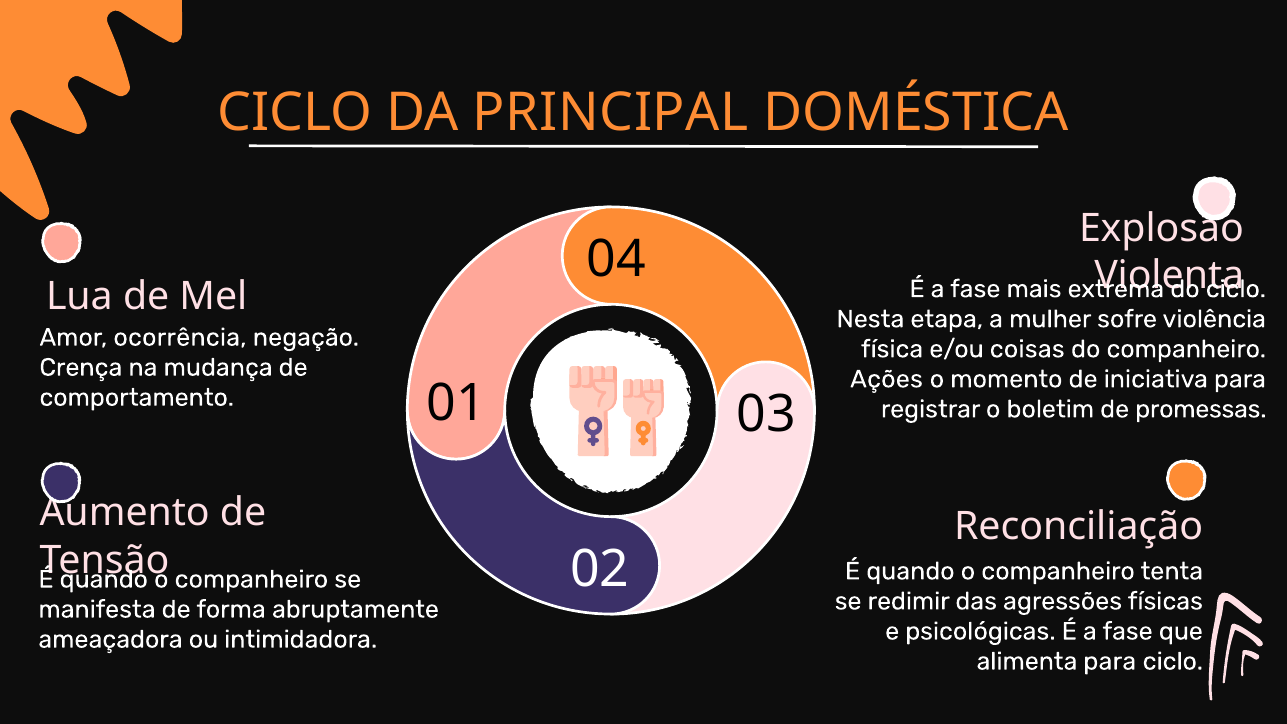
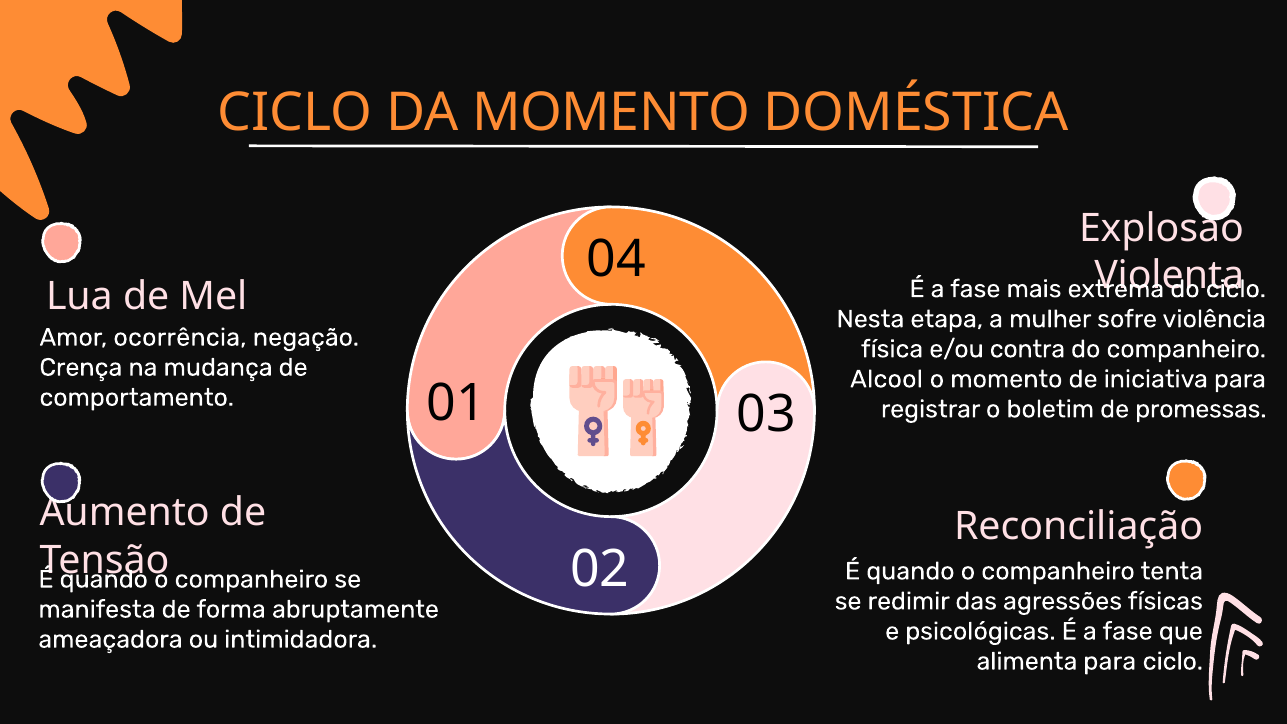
DA PRINCIPAL: PRINCIPAL -> MOMENTO (611, 113)
coisas: coisas -> contra (1027, 349)
Ações: Ações -> Alcool (886, 379)
